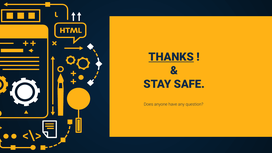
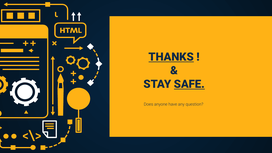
SAFE underline: none -> present (189, 84)
